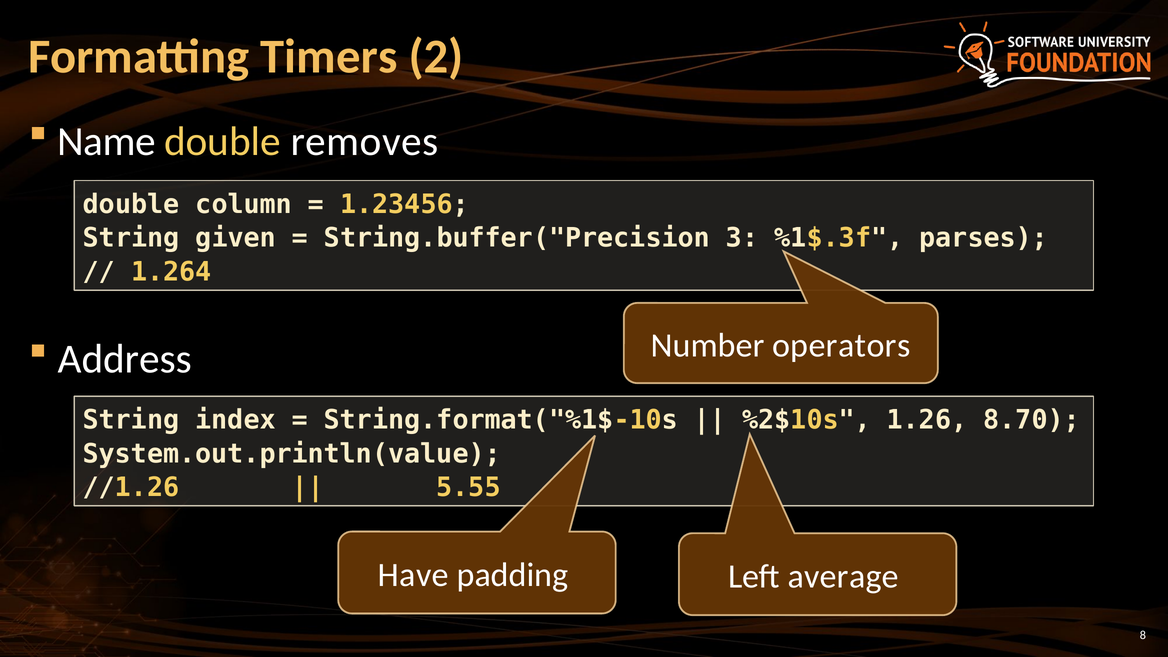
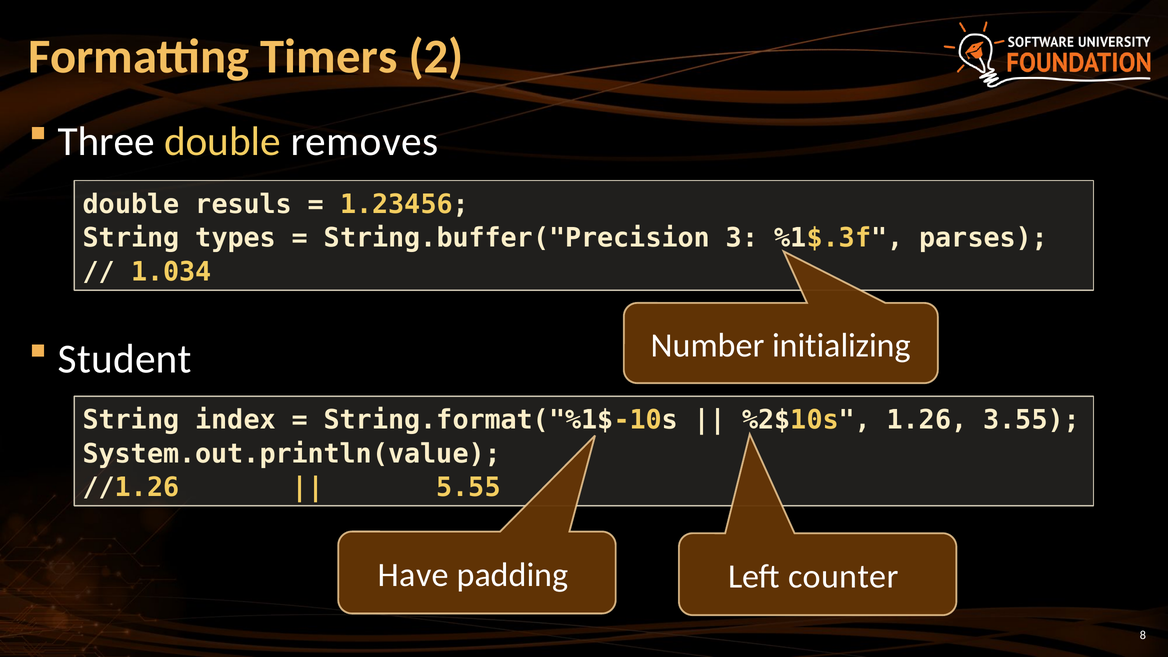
Name: Name -> Three (106, 141)
column: column -> resuls (244, 204)
given: given -> types (236, 238)
1.264: 1.264 -> 1.034 (171, 272)
operators: operators -> initializing (841, 345)
Address: Address -> Student (125, 359)
8.70: 8.70 -> 3.55 (1032, 420)
average: average -> counter (843, 577)
